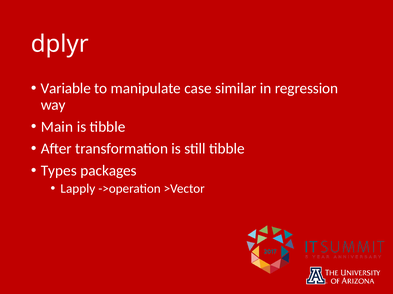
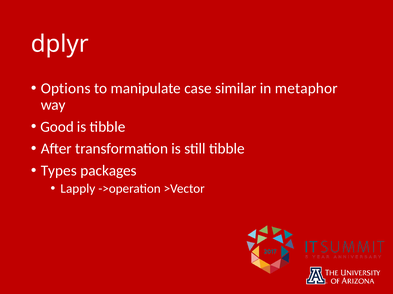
Variable: Variable -> Options (66, 89)
regression: regression -> metaphor (306, 89)
Main: Main -> Good (57, 127)
